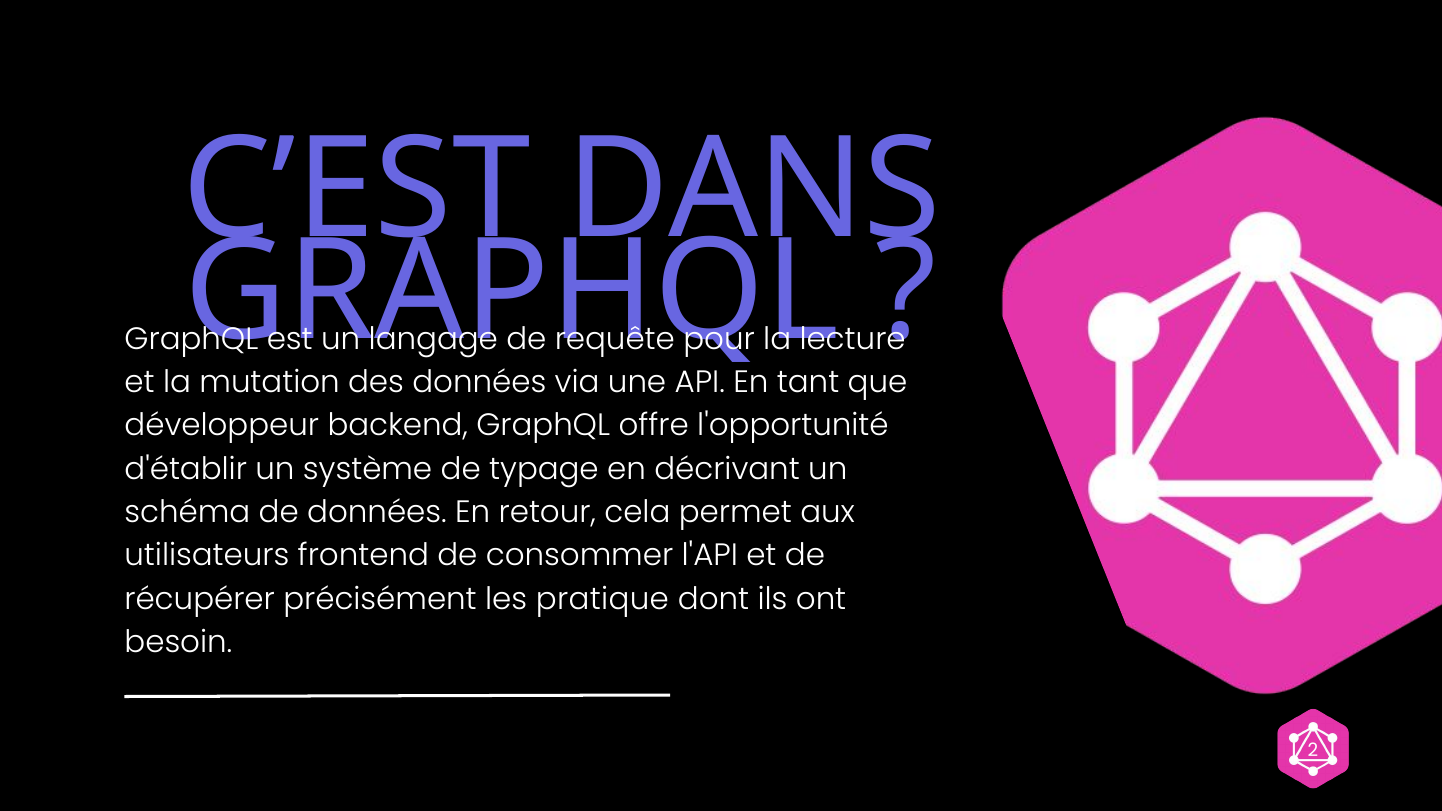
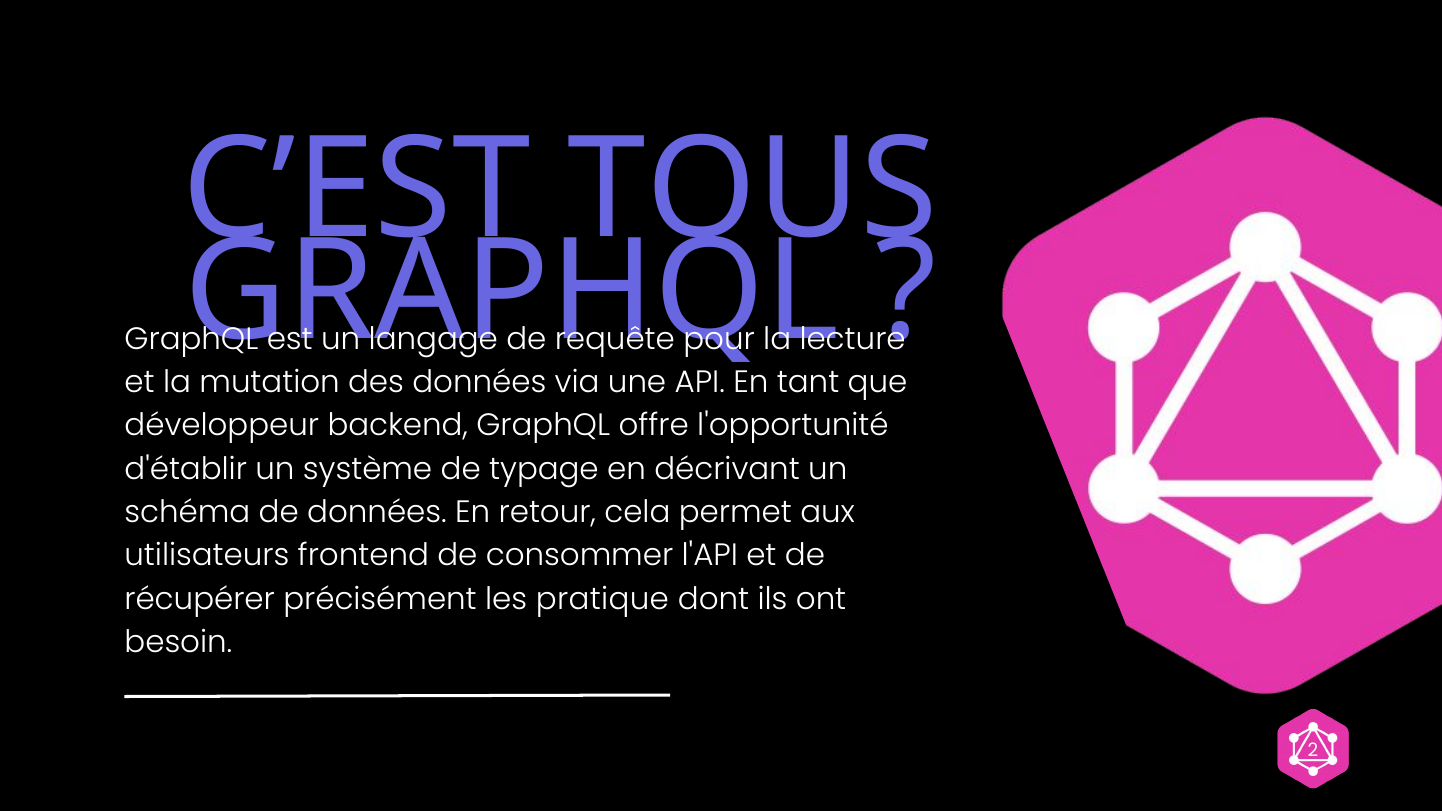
DANS: DANS -> TOUS (753, 190)
